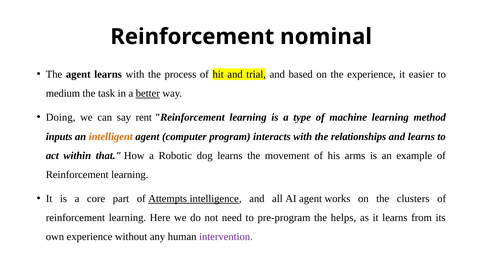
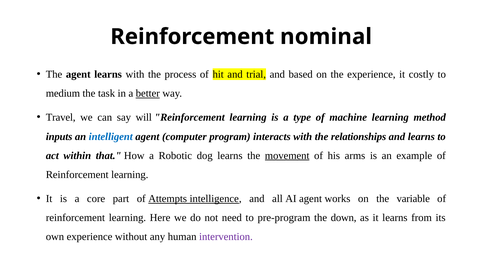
easier: easier -> costly (421, 74)
Doing: Doing -> Travel (61, 117)
rent: rent -> will (144, 117)
intelligent colour: orange -> blue (111, 136)
movement underline: none -> present (287, 155)
clusters: clusters -> variable (413, 198)
helps: helps -> down (344, 217)
